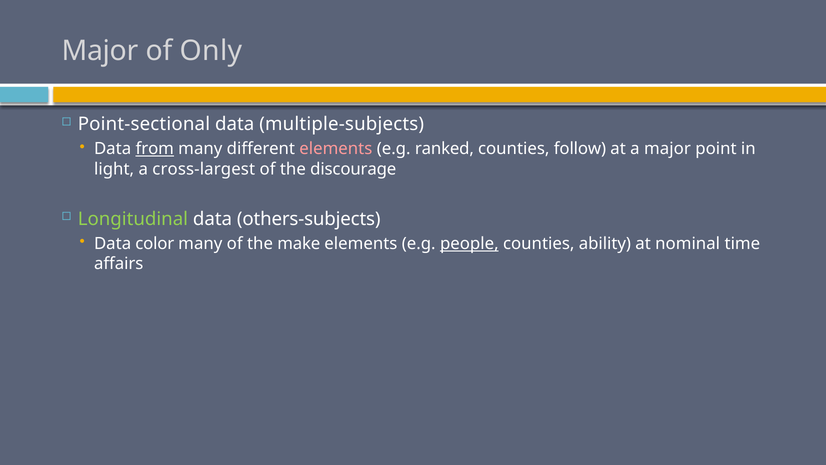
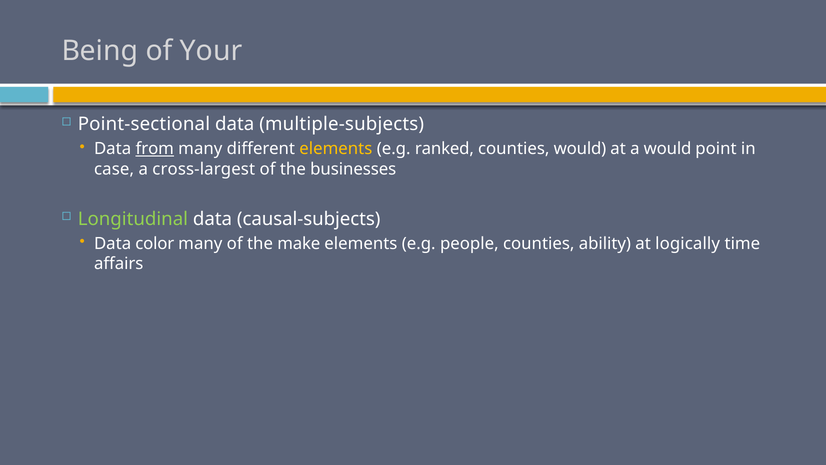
Major: Major -> Being (100, 51)
Only: Only -> Your (211, 51)
elements colour: pink -> yellow (336, 149)
counties follow: follow -> would (580, 149)
a major: major -> would (668, 149)
light: light -> case (114, 169)
discourage: discourage -> businesses (353, 169)
others-subjects: others-subjects -> causal-subjects (309, 219)
people underline: present -> none (469, 243)
nominal: nominal -> logically (688, 243)
